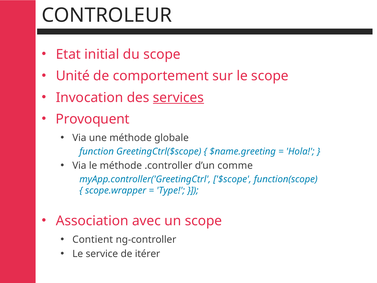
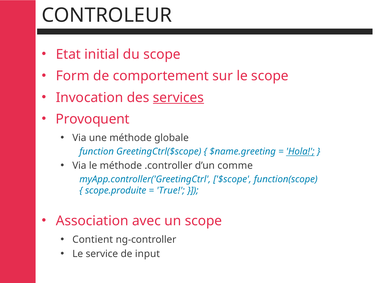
Unité: Unité -> Form (73, 76)
Hola underline: none -> present (300, 151)
scope.wrapper: scope.wrapper -> scope.produite (116, 190)
Type: Type -> True (171, 190)
itérer: itérer -> input (147, 254)
